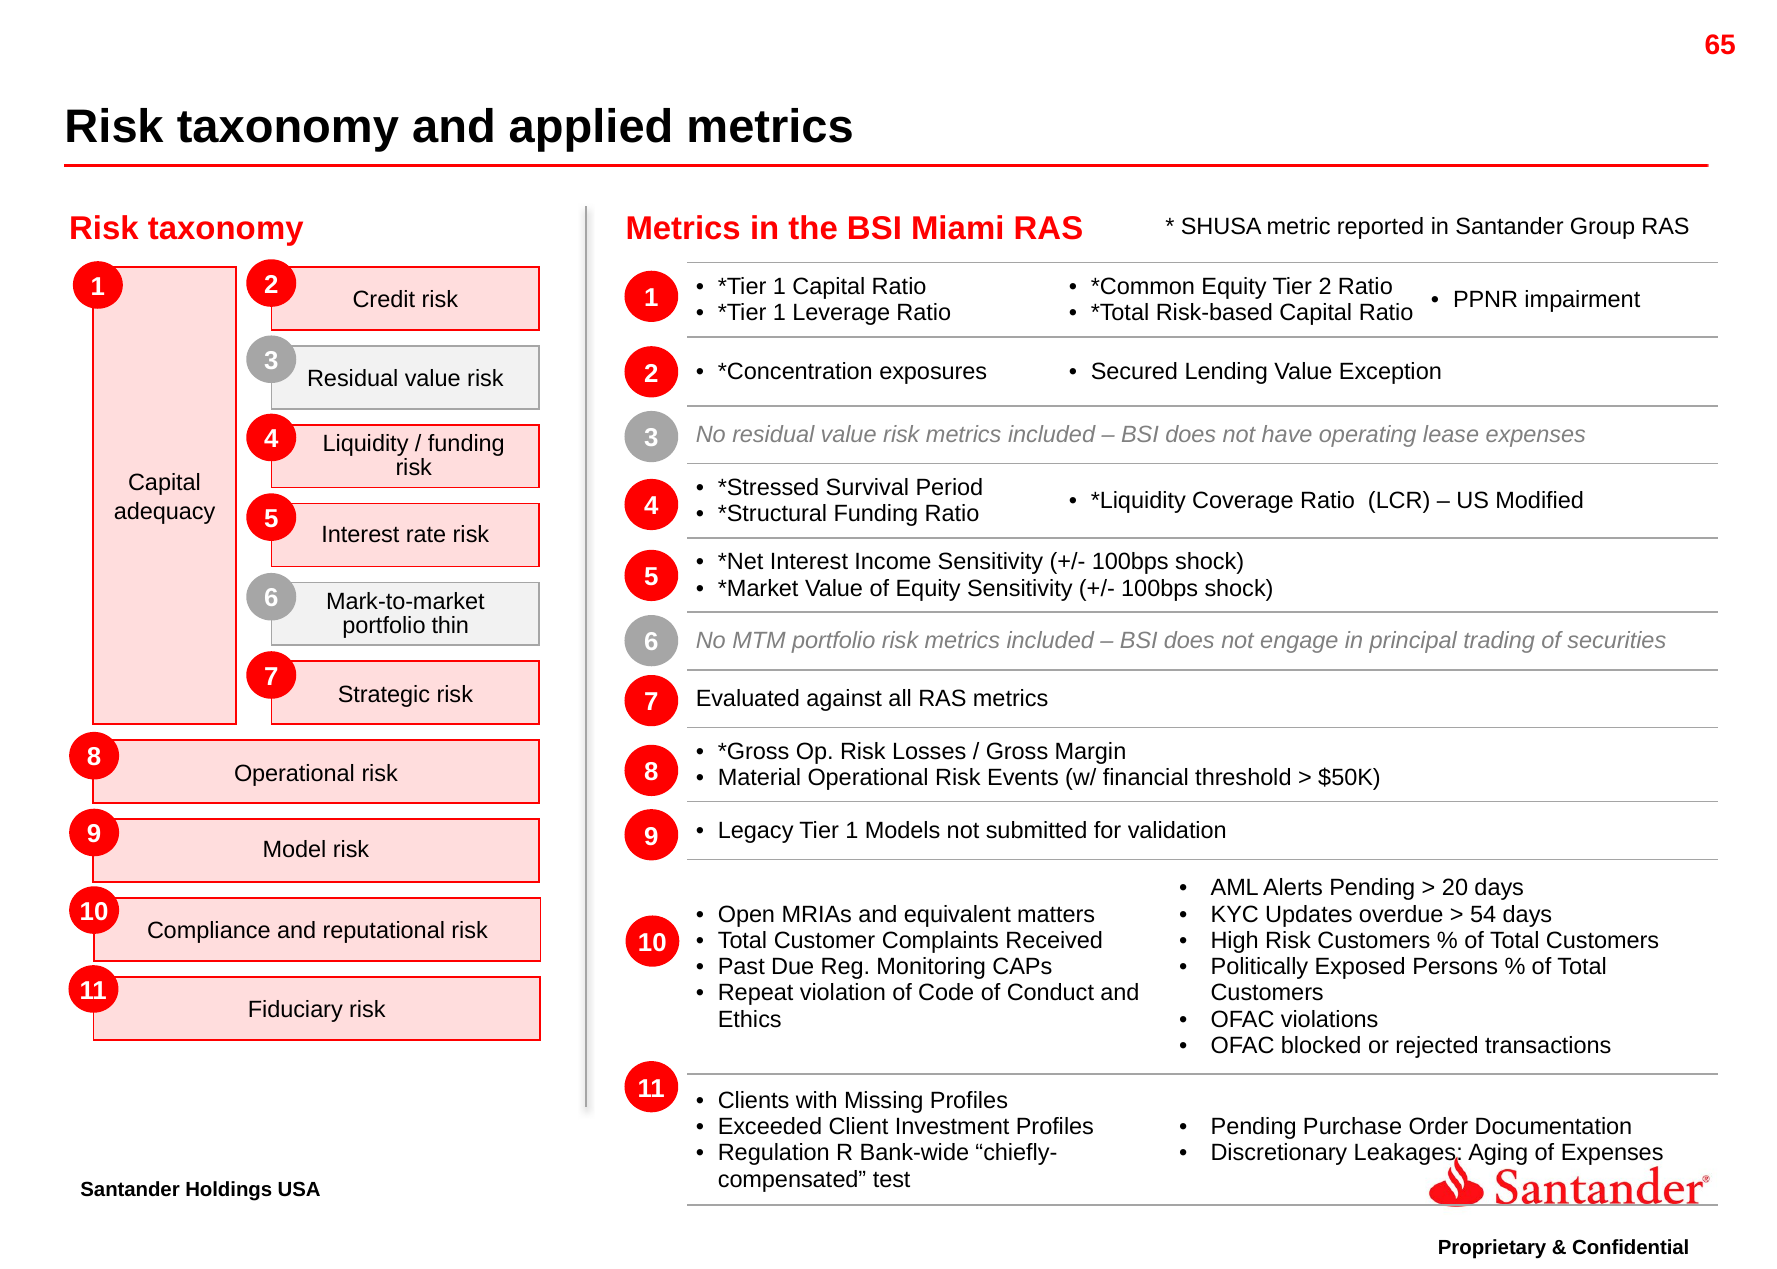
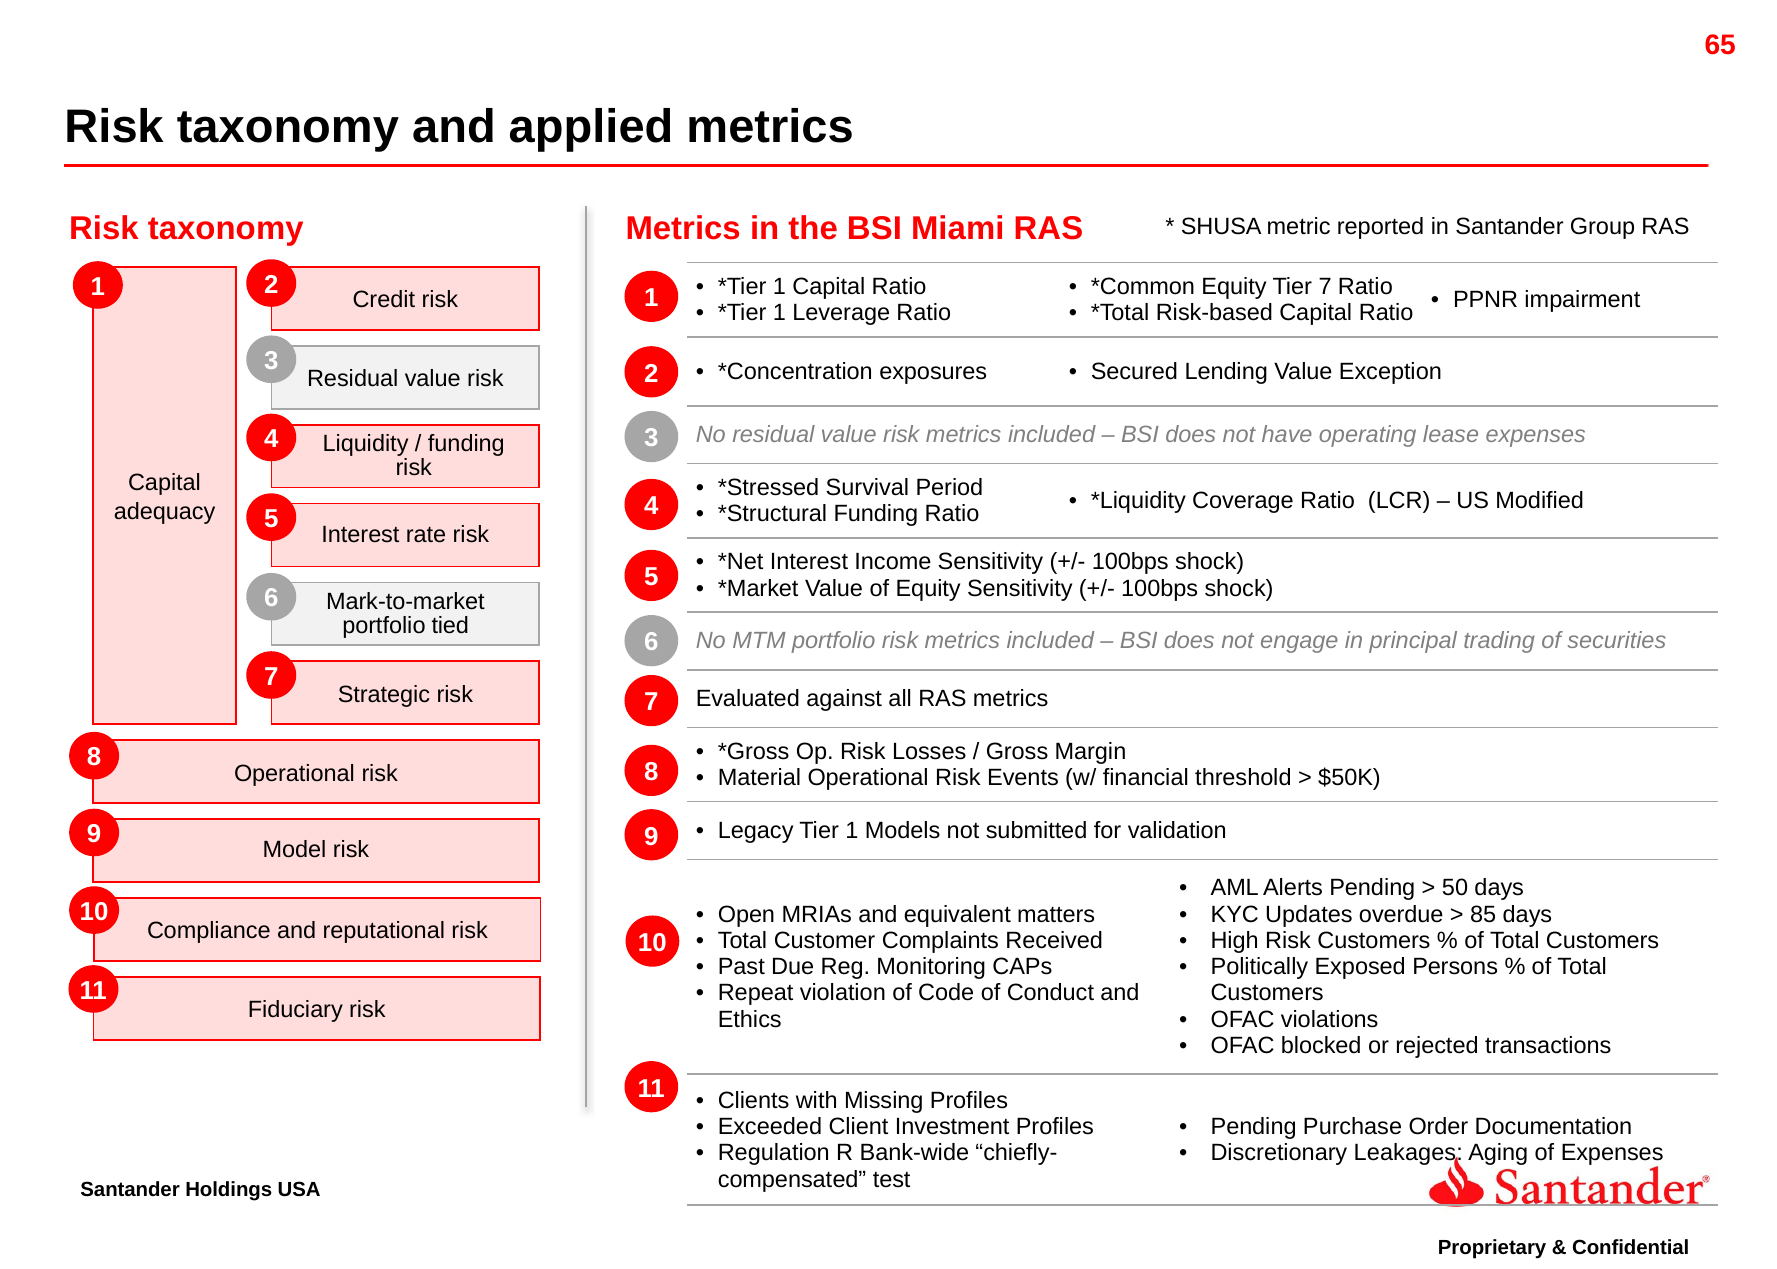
Tier 2: 2 -> 7 (1325, 287)
thin: thin -> tied (450, 626)
20: 20 -> 50 (1455, 888)
54: 54 -> 85 (1483, 915)
